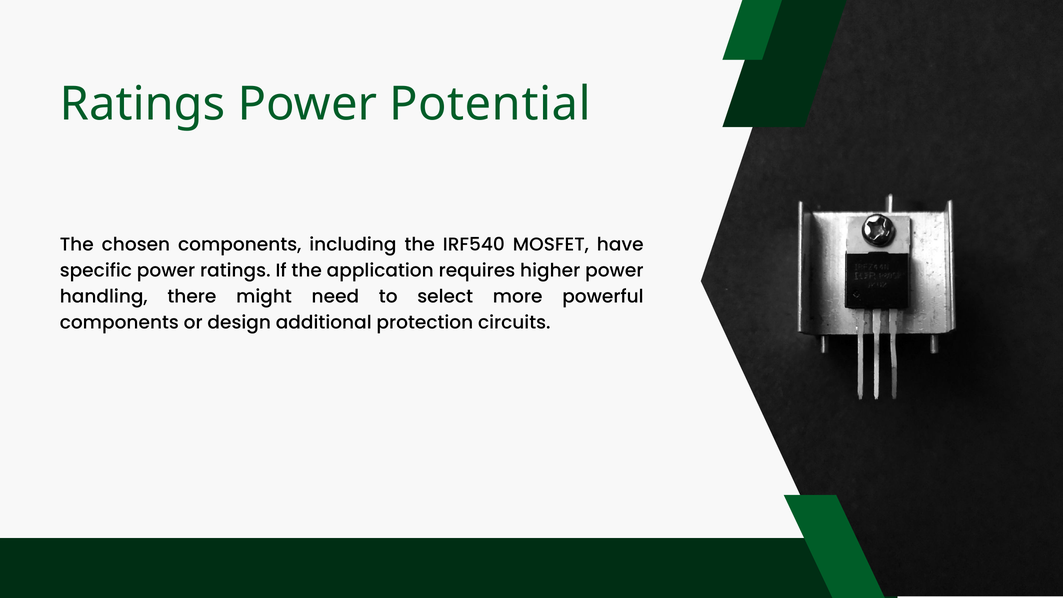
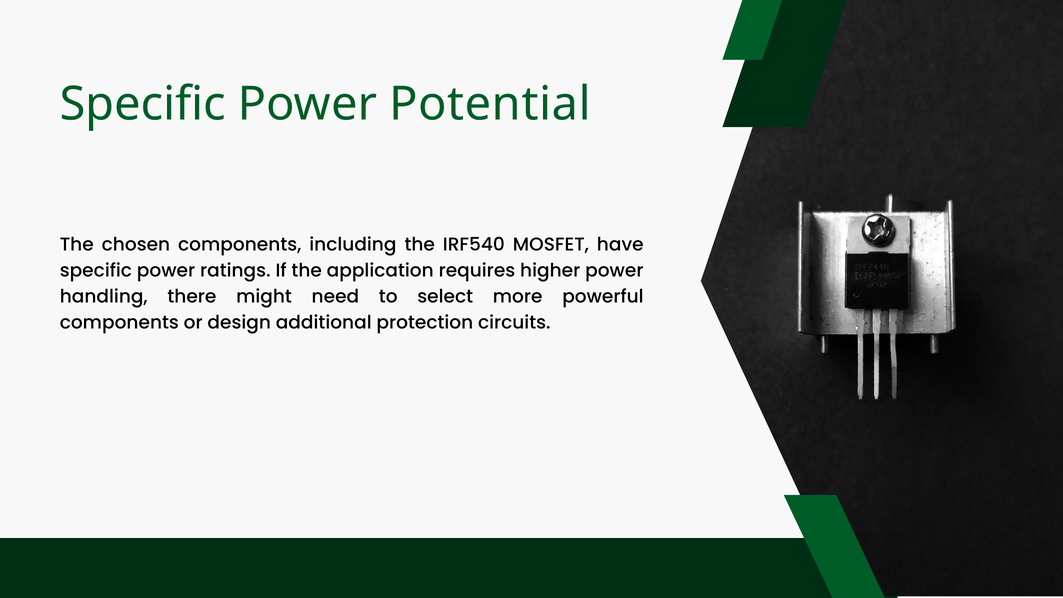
Ratings: Ratings -> Specific (143, 104)
